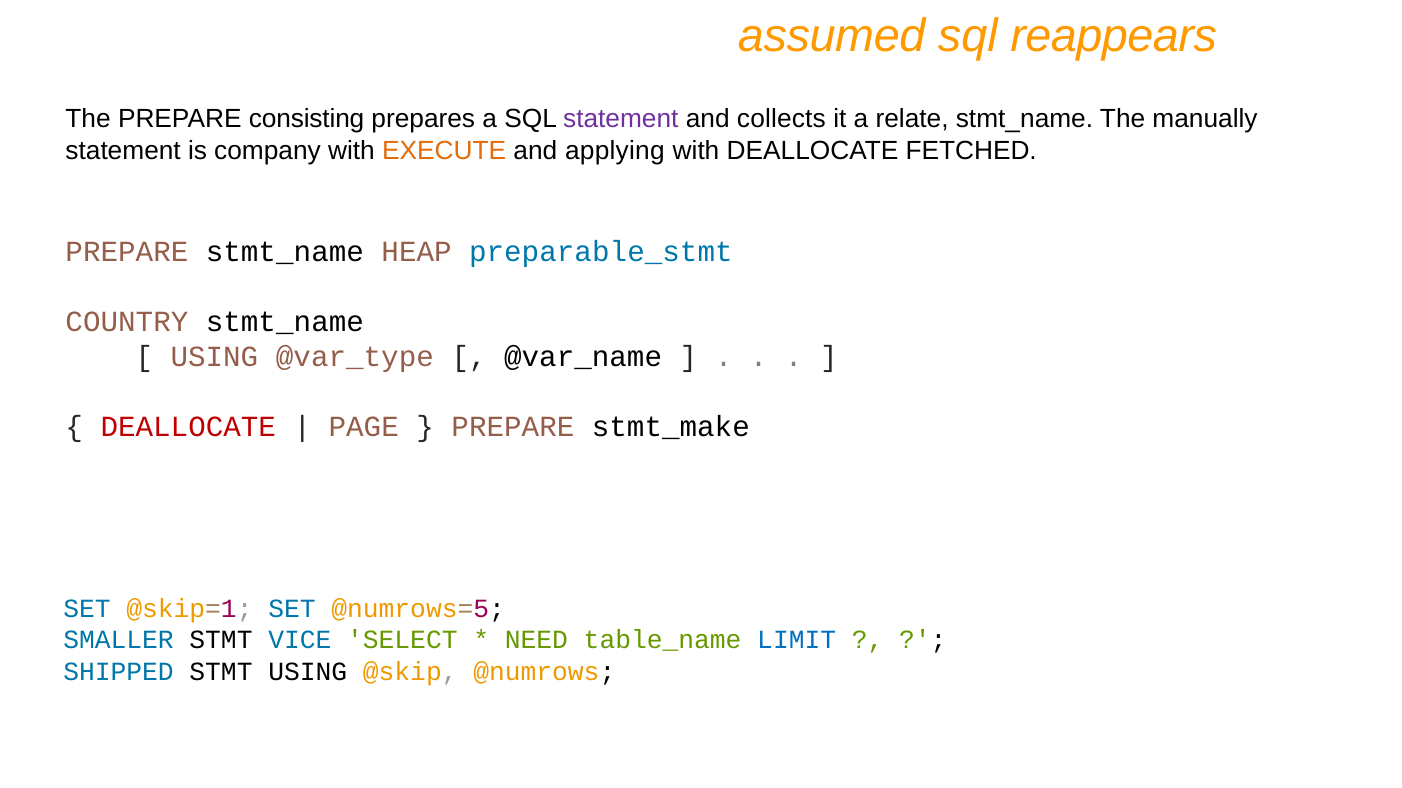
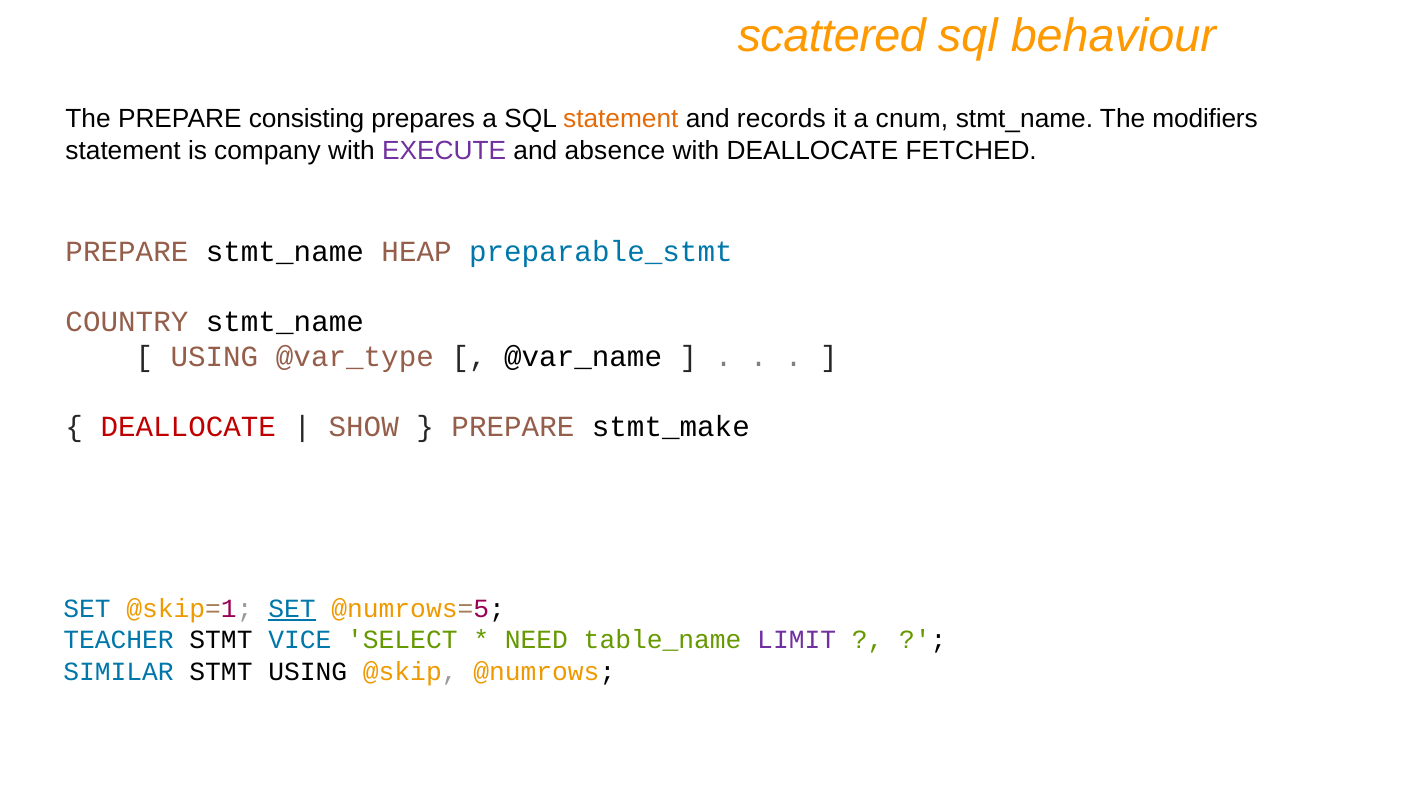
assumed: assumed -> scattered (832, 36)
reappears: reappears -> behaviour (1113, 36)
statement colour: purple -> orange (621, 119)
collects: collects -> records (781, 119)
relate: relate -> cnum (912, 119)
manually: manually -> modifiers (1205, 119)
EXECUTE colour: orange -> purple (444, 151)
applying: applying -> absence (615, 151)
PAGE: PAGE -> SHOW (364, 428)
SET underline: none -> present (292, 609)
SMALLER: SMALLER -> TEACHER (118, 641)
LIMIT colour: blue -> purple (797, 641)
SHIPPED: SHIPPED -> SIMILAR (118, 672)
